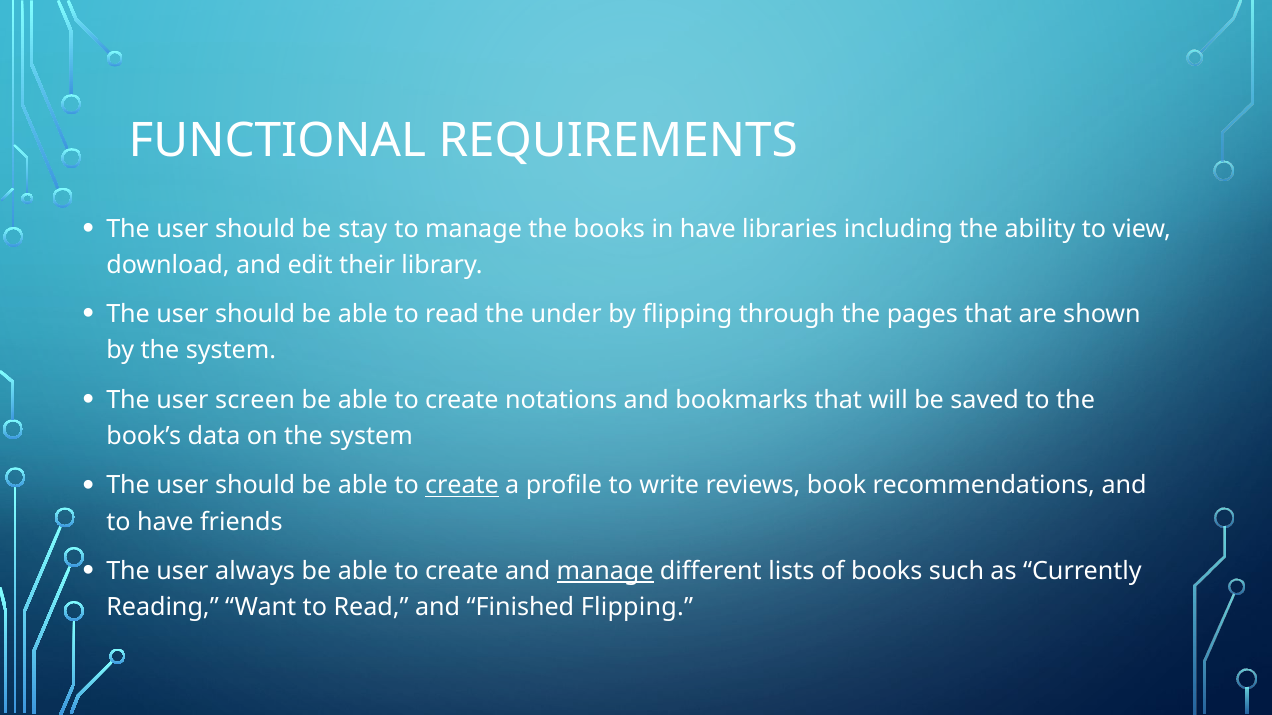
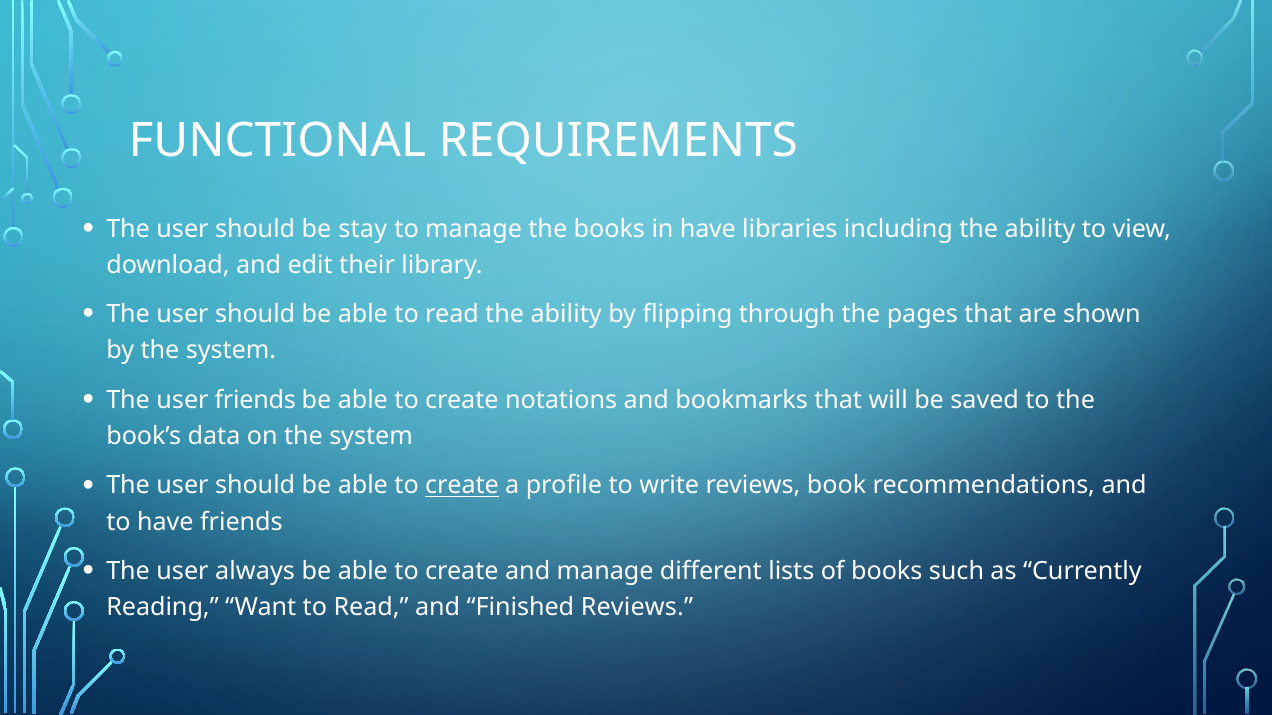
read the under: under -> ability (566, 315)
user screen: screen -> friends (255, 400)
manage underline: present -> none (605, 572)
Finished Flipping: Flipping -> Reviews (637, 608)
